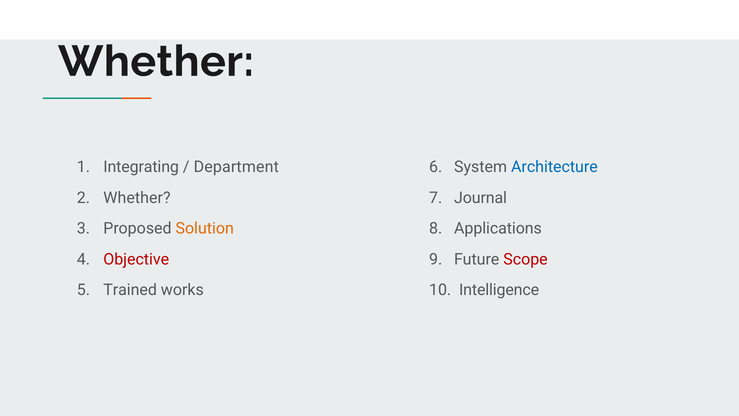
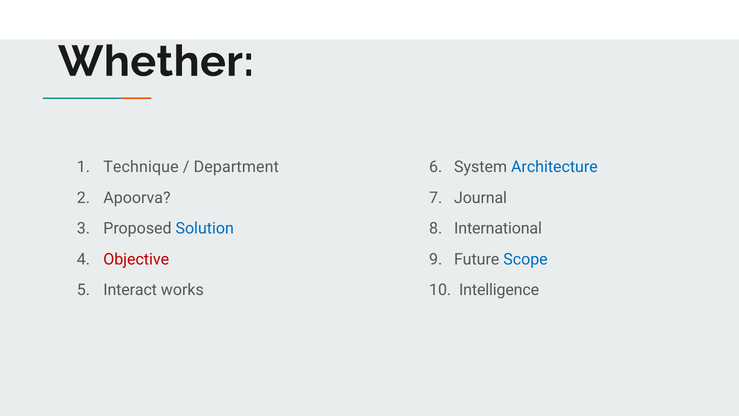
Integrating: Integrating -> Technique (141, 167)
Whether: Whether -> Apoorva (137, 198)
Solution colour: orange -> blue (205, 228)
Applications: Applications -> International (498, 228)
Scope colour: red -> blue (526, 259)
Trained: Trained -> Interact (130, 290)
